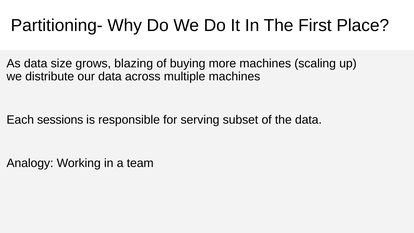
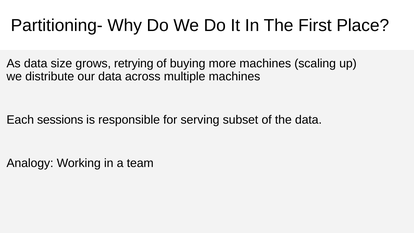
blazing: blazing -> retrying (134, 63)
